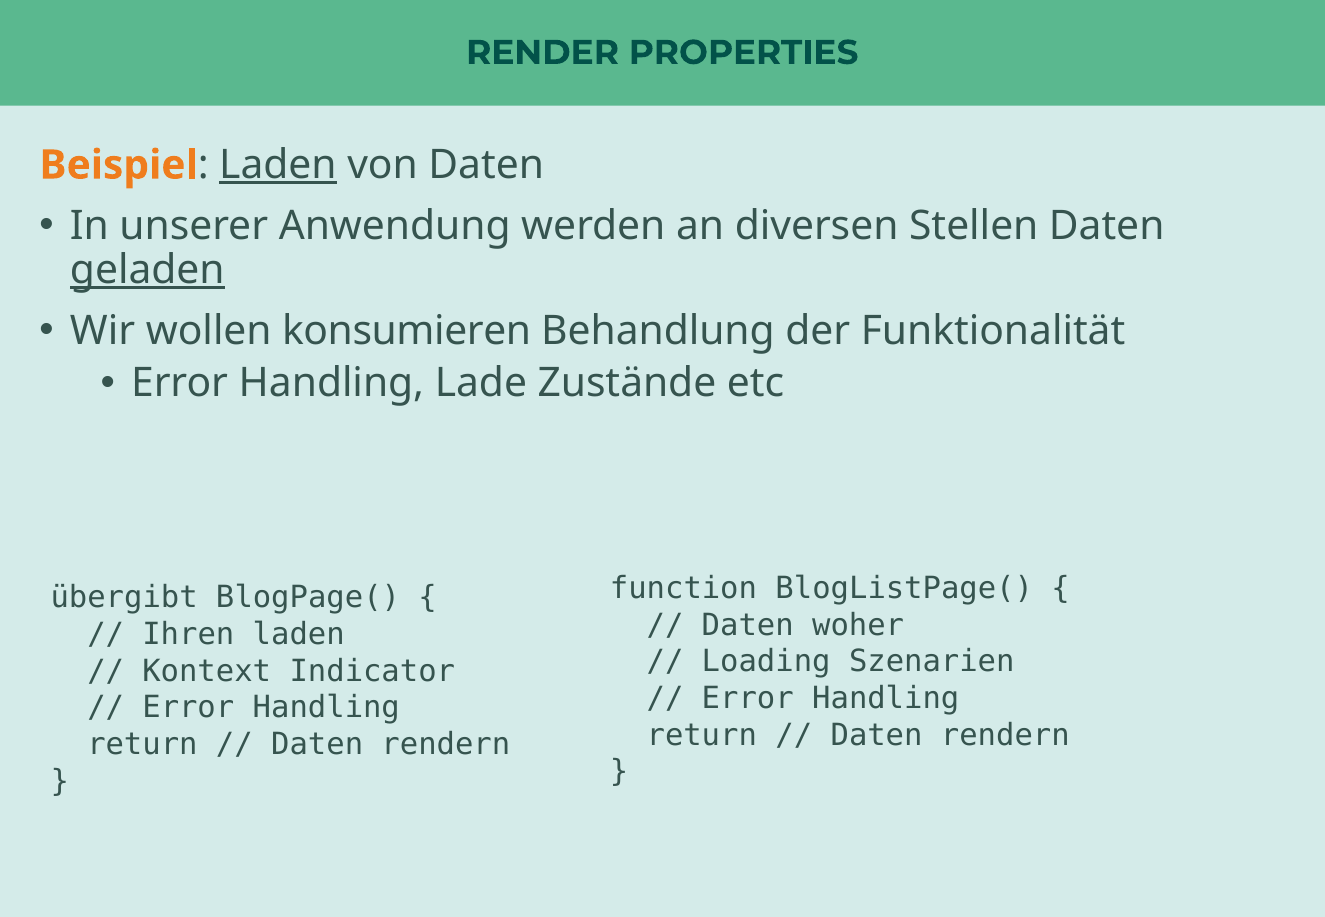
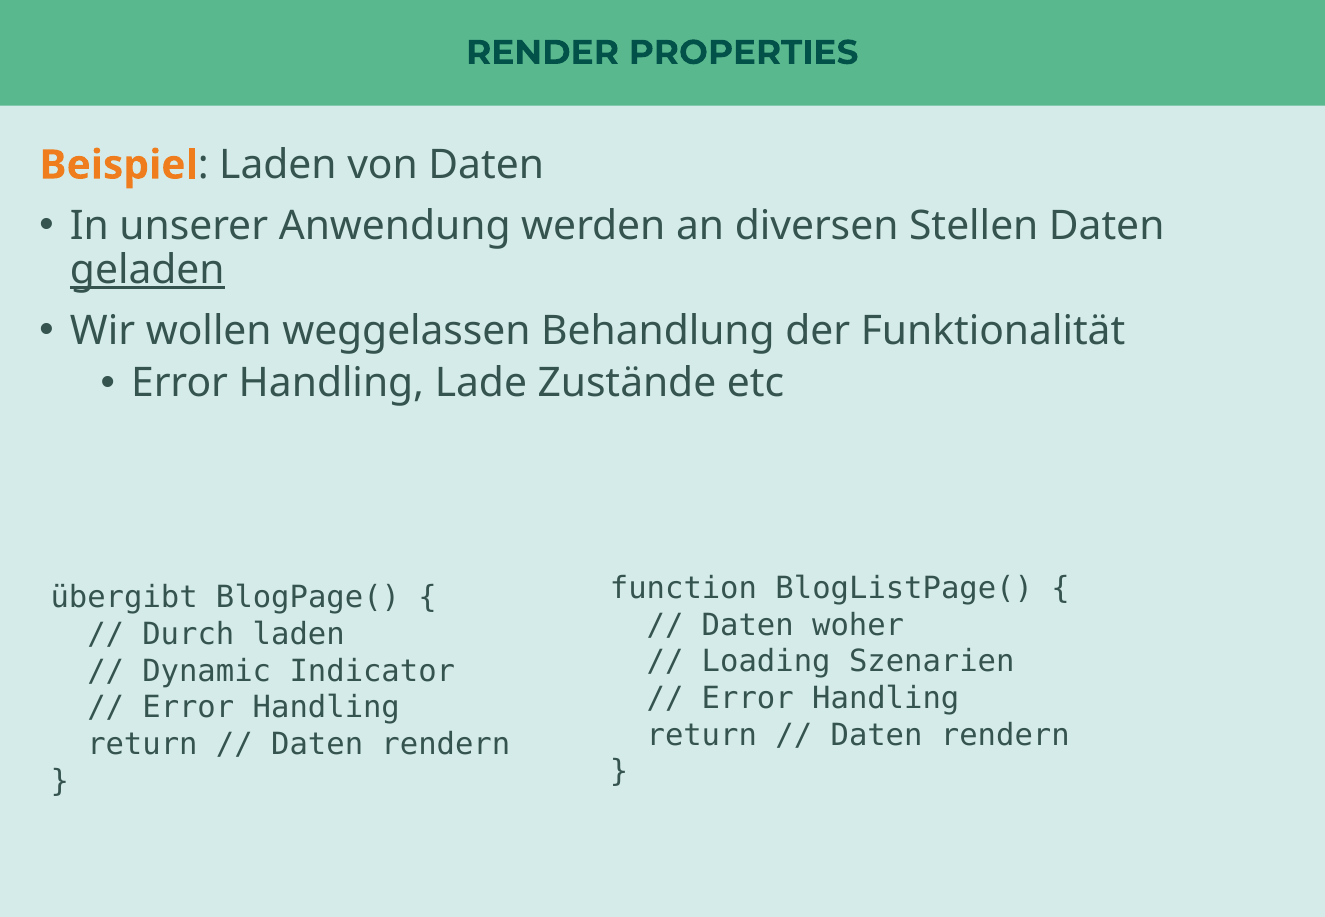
Laden underline: present -> none (278, 165)
konsumieren: konsumieren -> weggelassen (406, 331)
Ihren: Ihren -> Durch (188, 635)
Kontext: Kontext -> Dynamic (207, 671)
